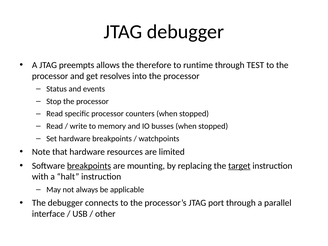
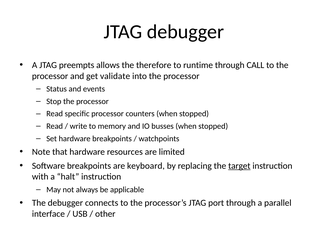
TEST: TEST -> CALL (255, 65)
resolves: resolves -> validate (115, 76)
breakpoints underline: present -> none (89, 166)
mounting: mounting -> keyboard (146, 166)
